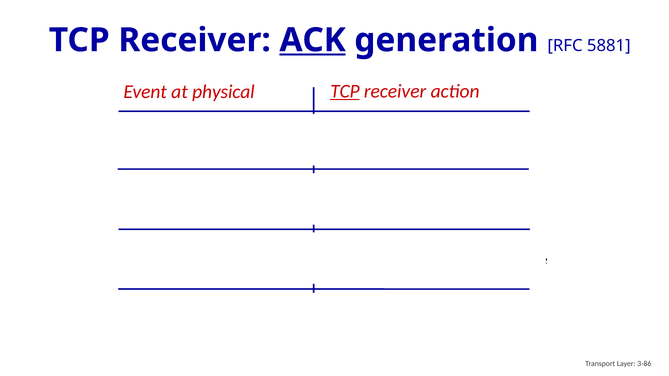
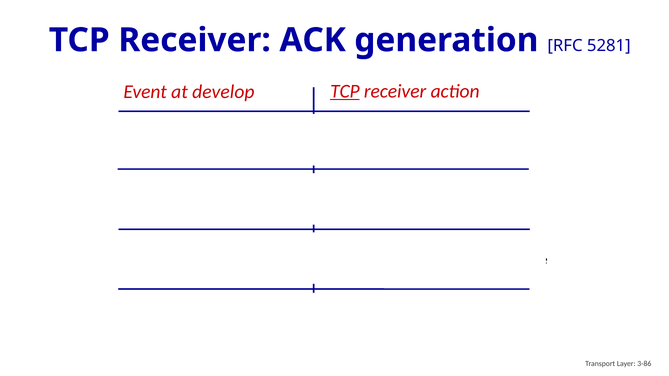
ACK underline: present -> none (313, 40)
5881: 5881 -> 5281 (609, 46)
physical: physical -> develop (223, 92)
